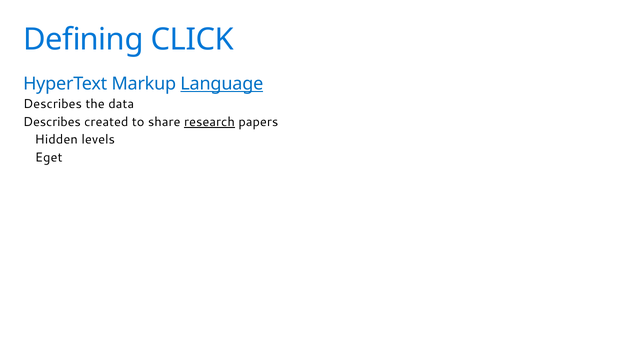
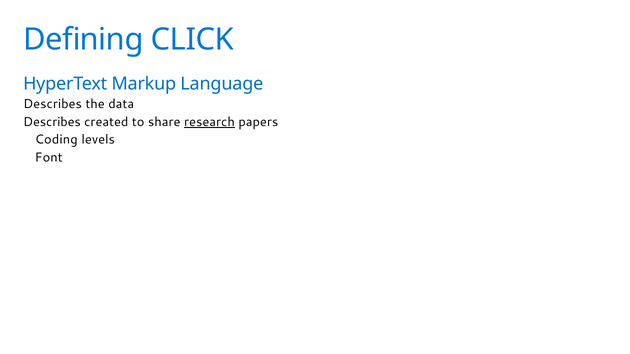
Language underline: present -> none (222, 84)
Hidden: Hidden -> Coding (56, 140)
Eget: Eget -> Font (49, 158)
